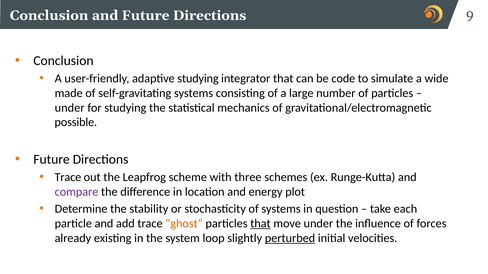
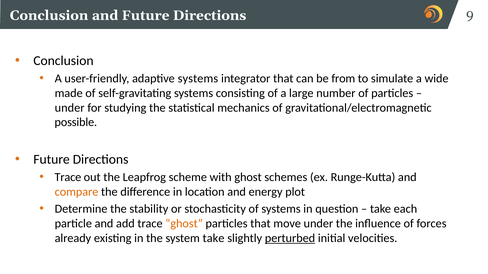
adaptive studying: studying -> systems (198, 79)
code: code -> from (343, 79)
with three: three -> ghost (248, 178)
compare colour: purple -> orange (77, 192)
that underline: present -> none (260, 224)
system loop: loop -> take (214, 239)
